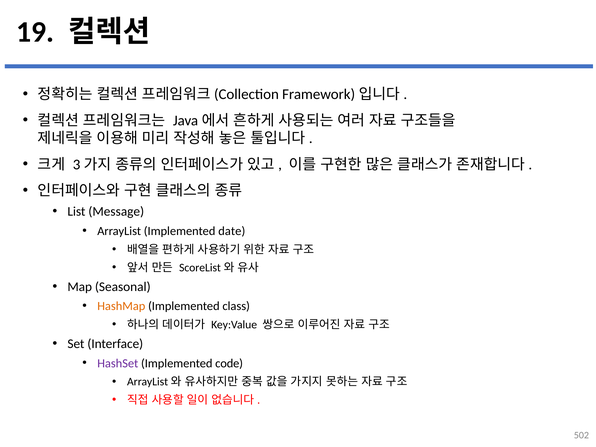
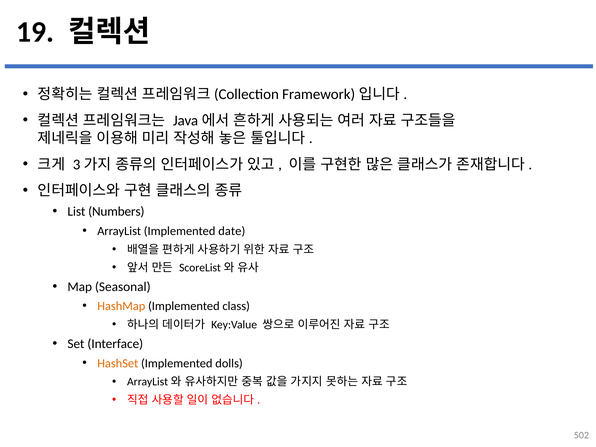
Message: Message -> Numbers (116, 212)
HashSet colour: purple -> orange (118, 363)
code: code -> dolls (229, 363)
